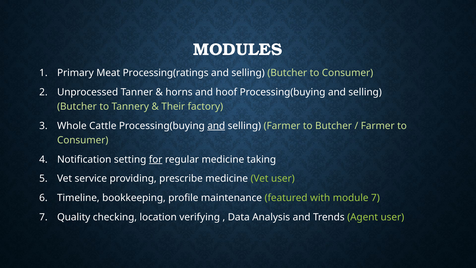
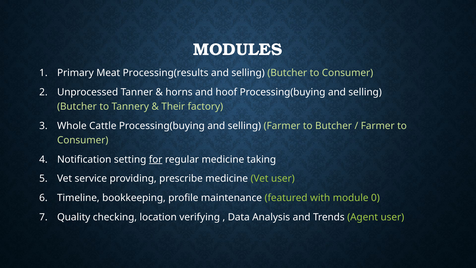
Processing(ratings: Processing(ratings -> Processing(results (166, 73)
and underline: present -> none (216, 126)
module 7: 7 -> 0 (375, 198)
